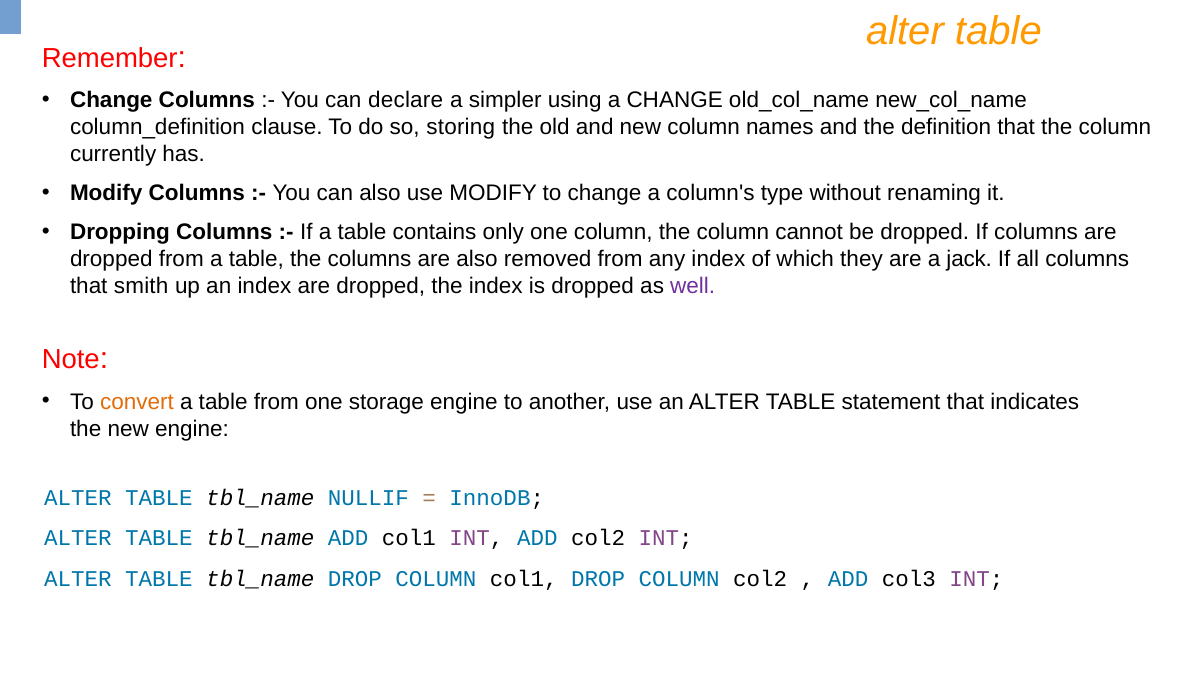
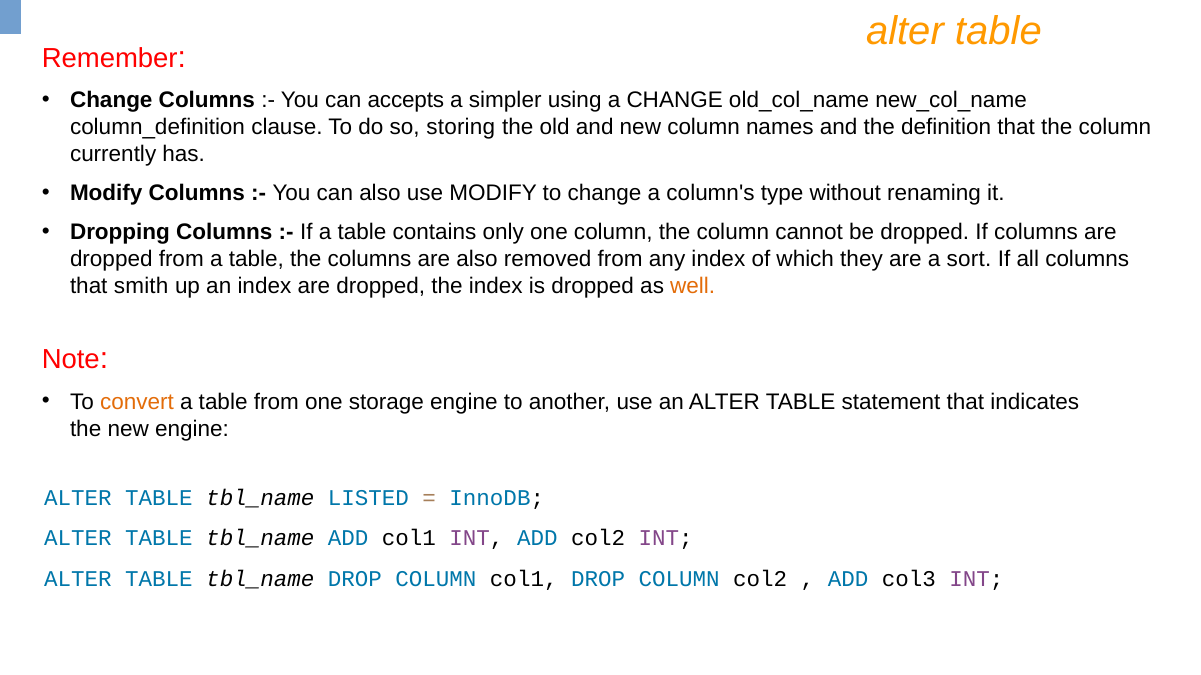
declare: declare -> accepts (406, 100)
jack: jack -> sort (969, 259)
well colour: purple -> orange (693, 286)
NULLIF: NULLIF -> LISTED (368, 498)
